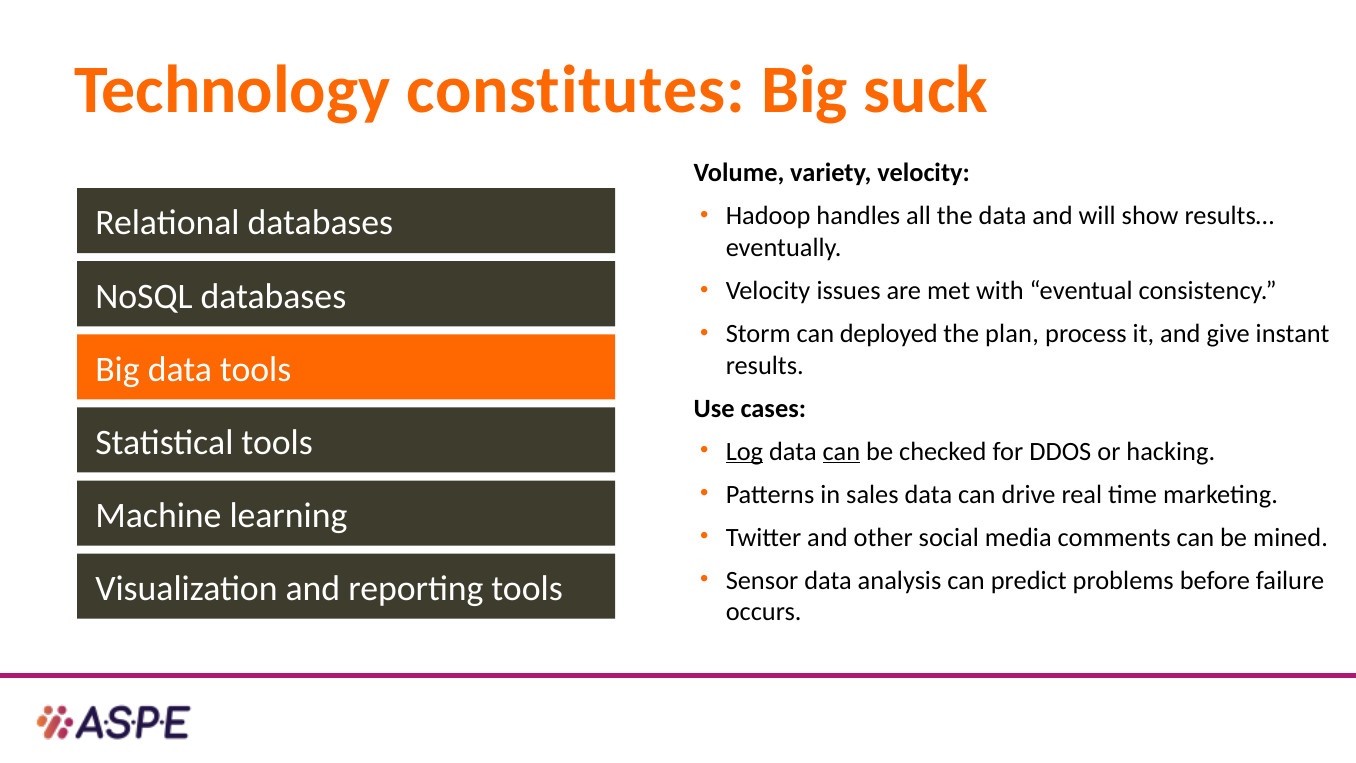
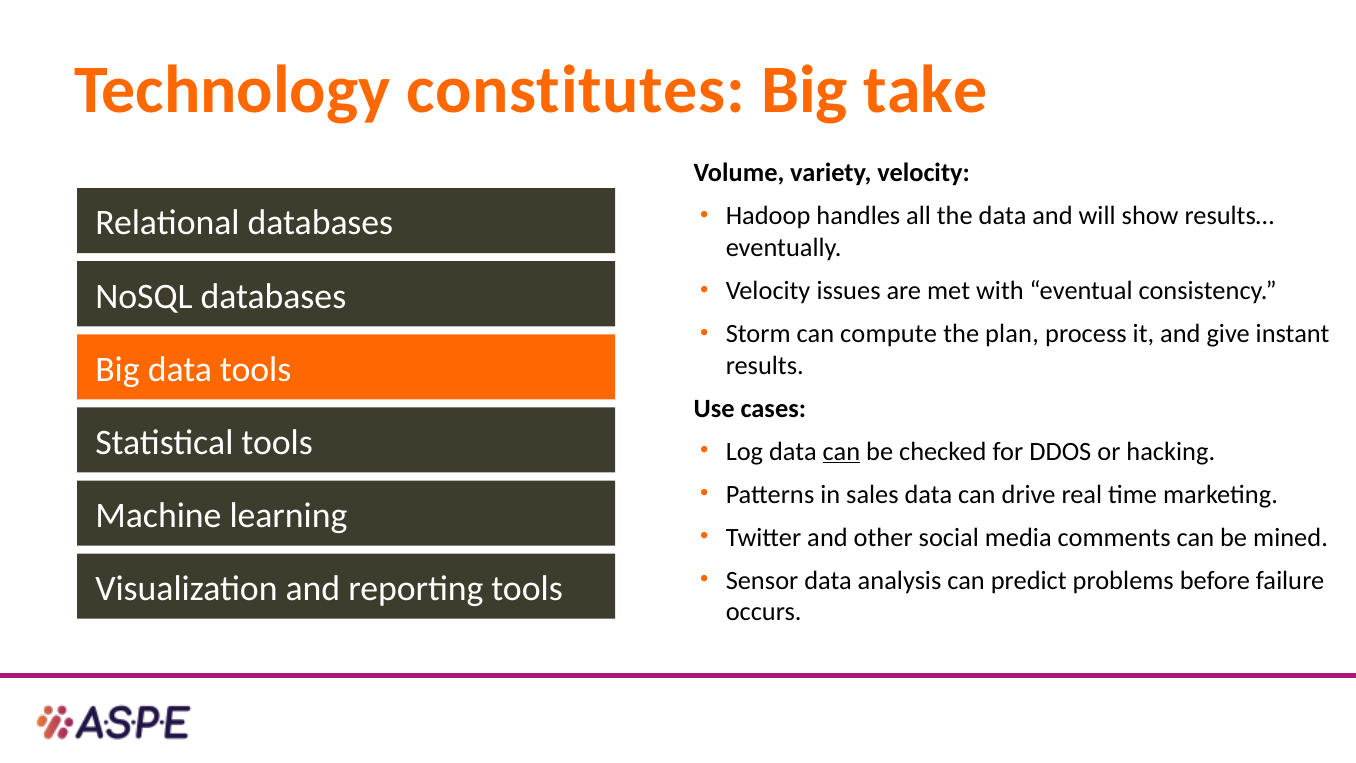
suck: suck -> take (926, 90)
deployed: deployed -> compute (889, 334)
Log underline: present -> none (744, 451)
